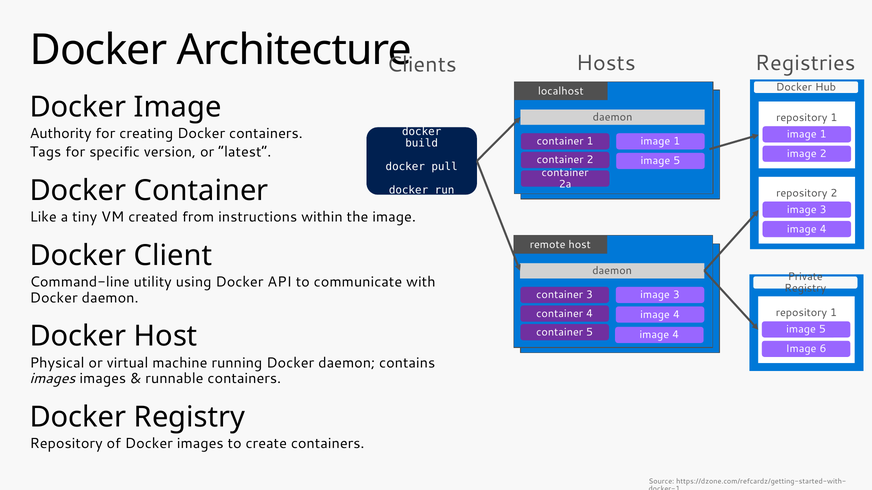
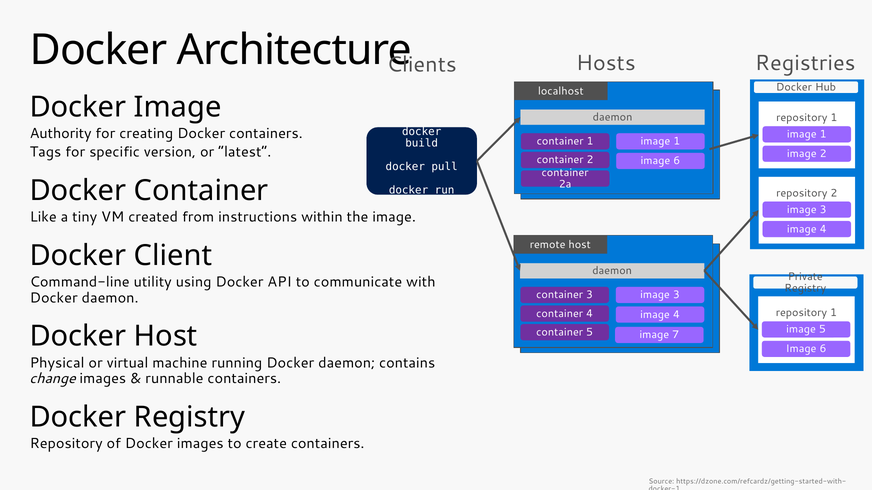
2 image 5: 5 -> 6 (677, 161)
4: 4 -> 7 (676, 335)
images: images -> change (53, 379)
